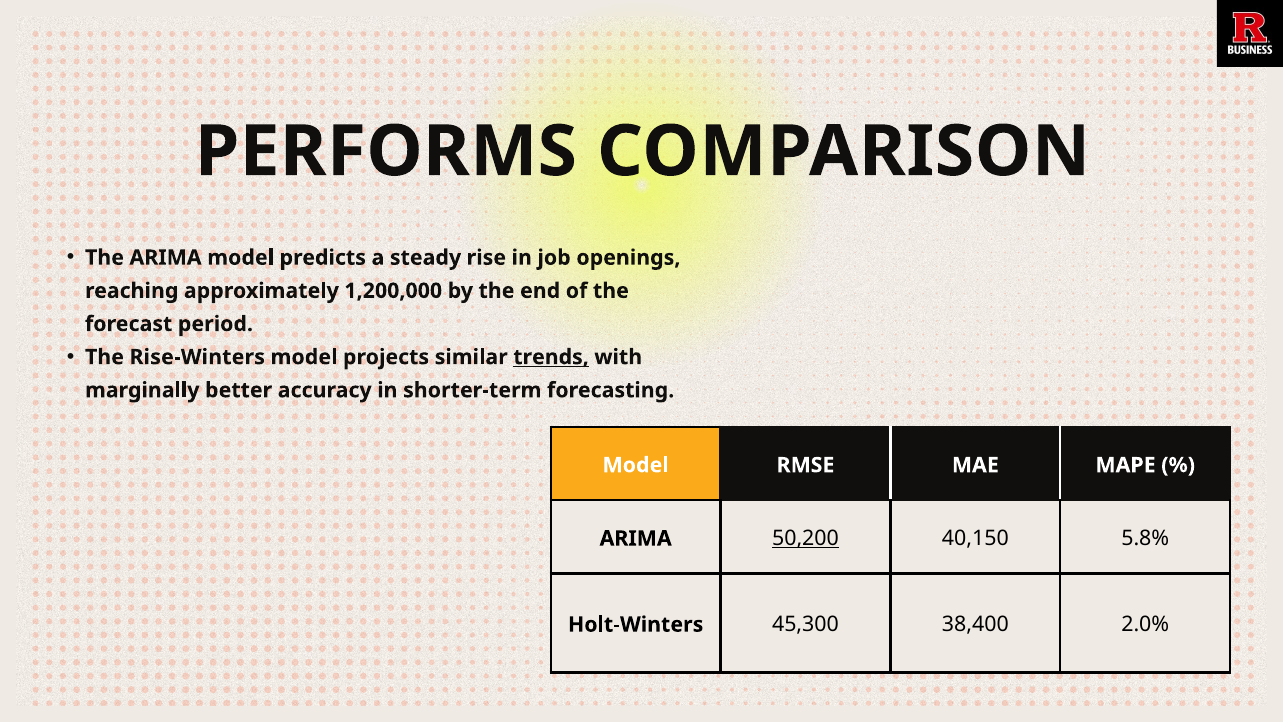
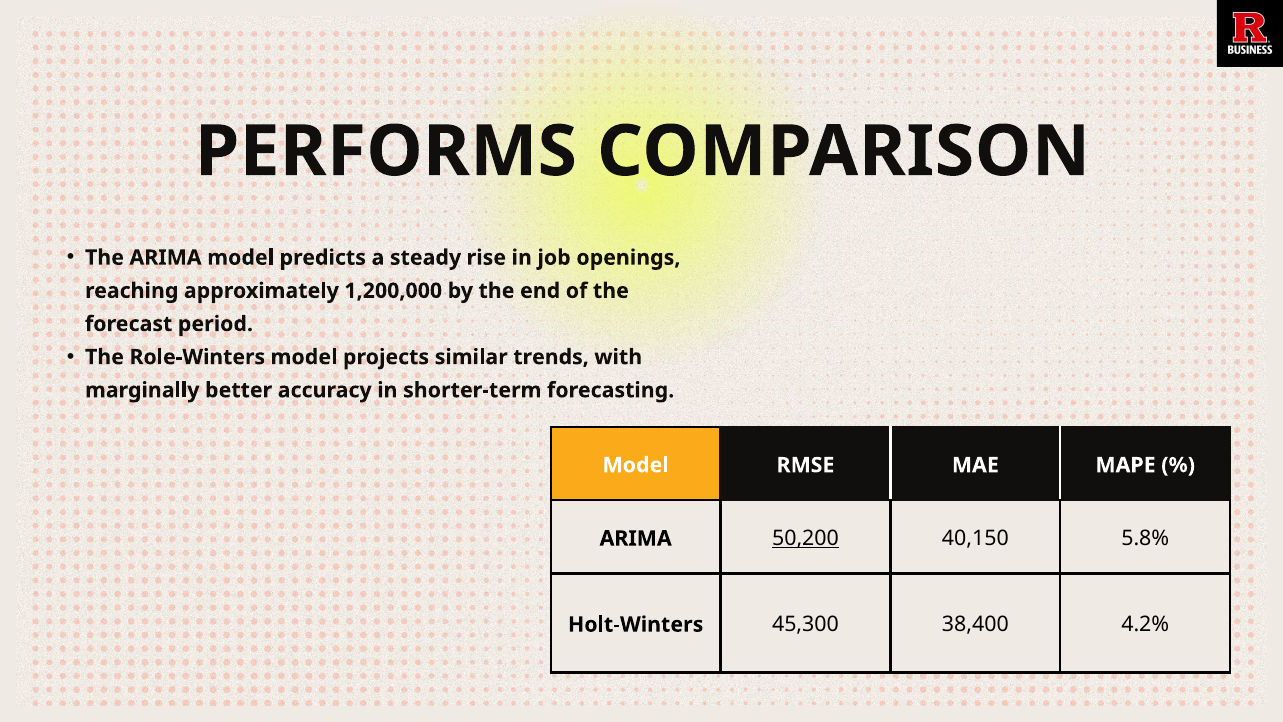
Rise-Winters: Rise-Winters -> Role-Winters (197, 357)
trends underline: present -> none (551, 357)
2.0%: 2.0% -> 4.2% (1145, 624)
